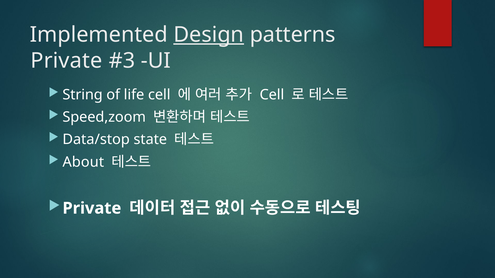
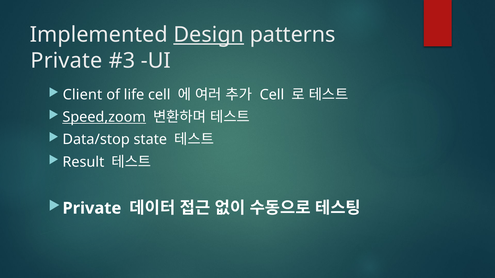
String: String -> Client (82, 95)
Speed,zoom underline: none -> present (104, 117)
About: About -> Result (83, 162)
